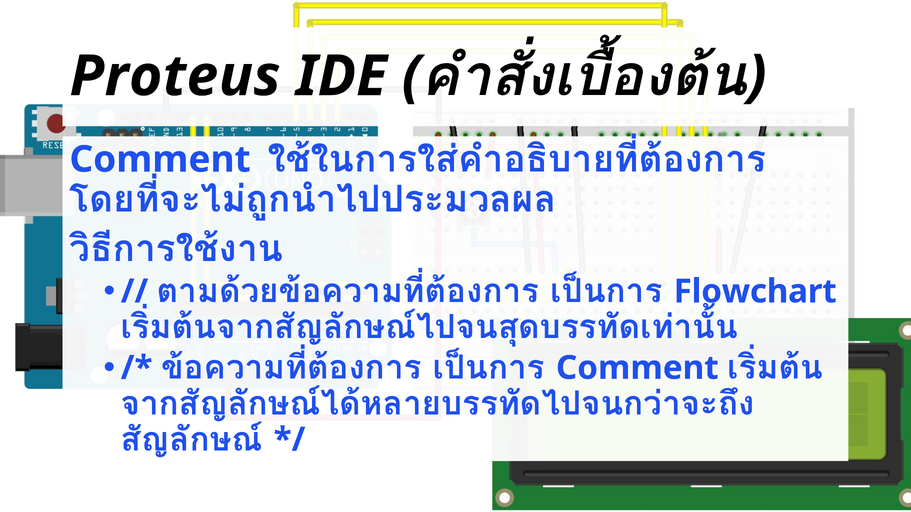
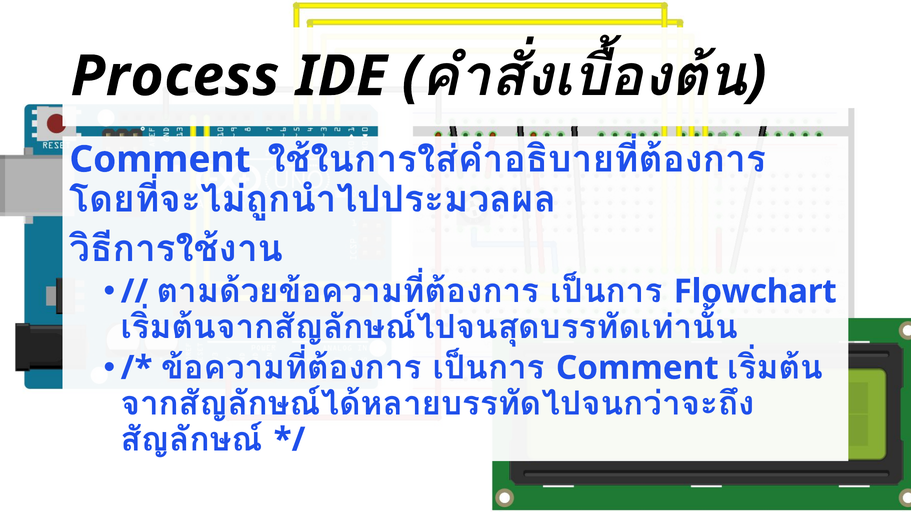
Proteus: Proteus -> Process (175, 76)
